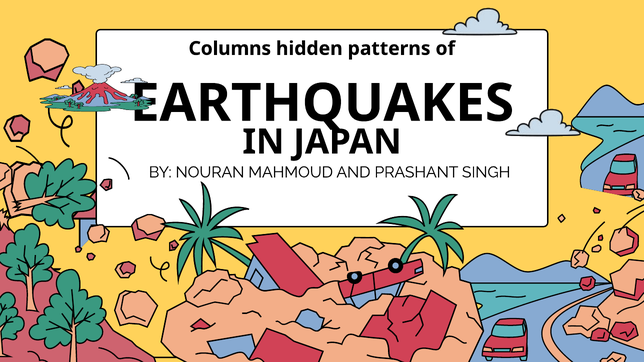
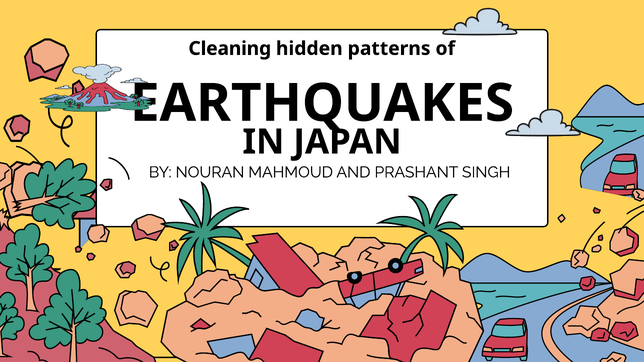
Columns: Columns -> Cleaning (230, 49)
